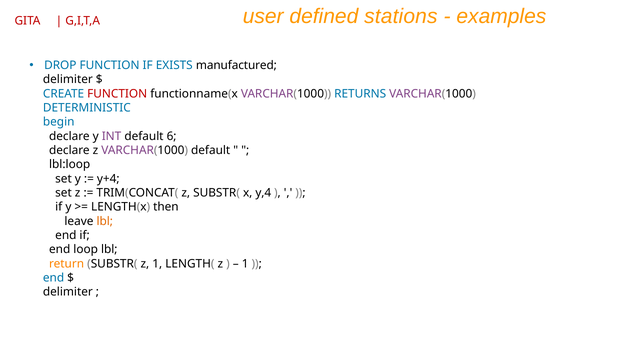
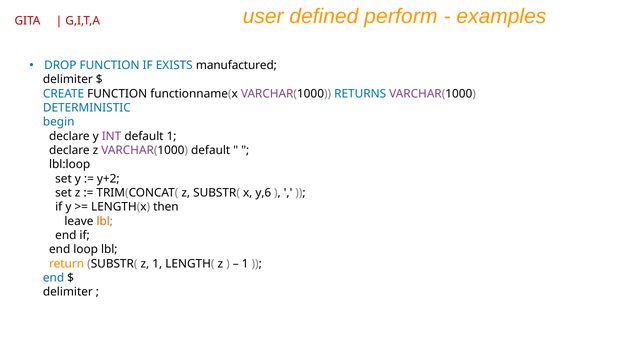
stations: stations -> perform (401, 16)
FUNCTION colour: red -> black (117, 94)
default 6: 6 -> 1 (172, 136)
y+4: y+4 -> y+2 (108, 179)
y,4: y,4 -> y,6 (263, 193)
